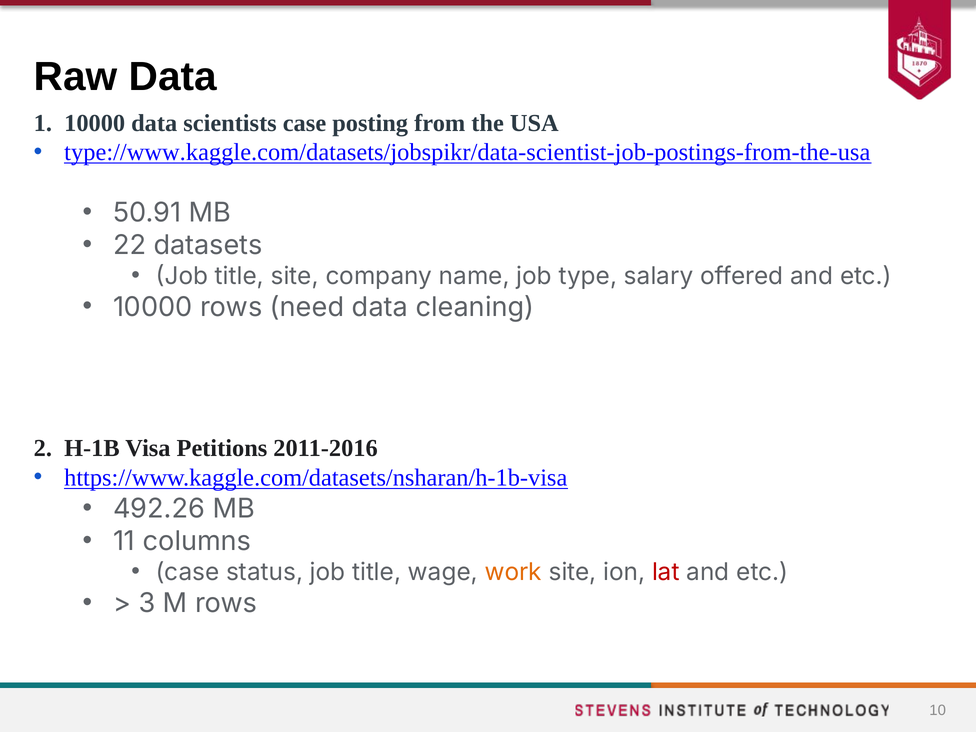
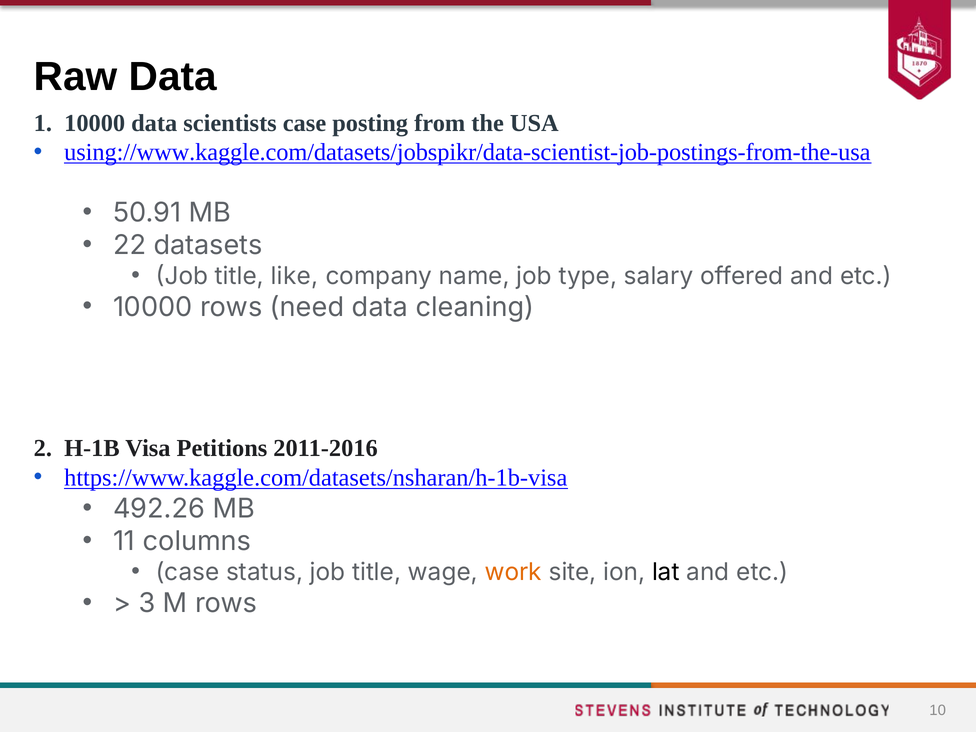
type://www.kaggle.com/datasets/jobspikr/data-scientist-job-postings-from-the-usa: type://www.kaggle.com/datasets/jobspikr/data-scientist-job-postings-from-the-usa -> using://www.kaggle.com/datasets/jobspikr/data-scientist-job-postings-from-the-usa (467, 152)
title site: site -> like (295, 276)
lat colour: red -> black (666, 572)
